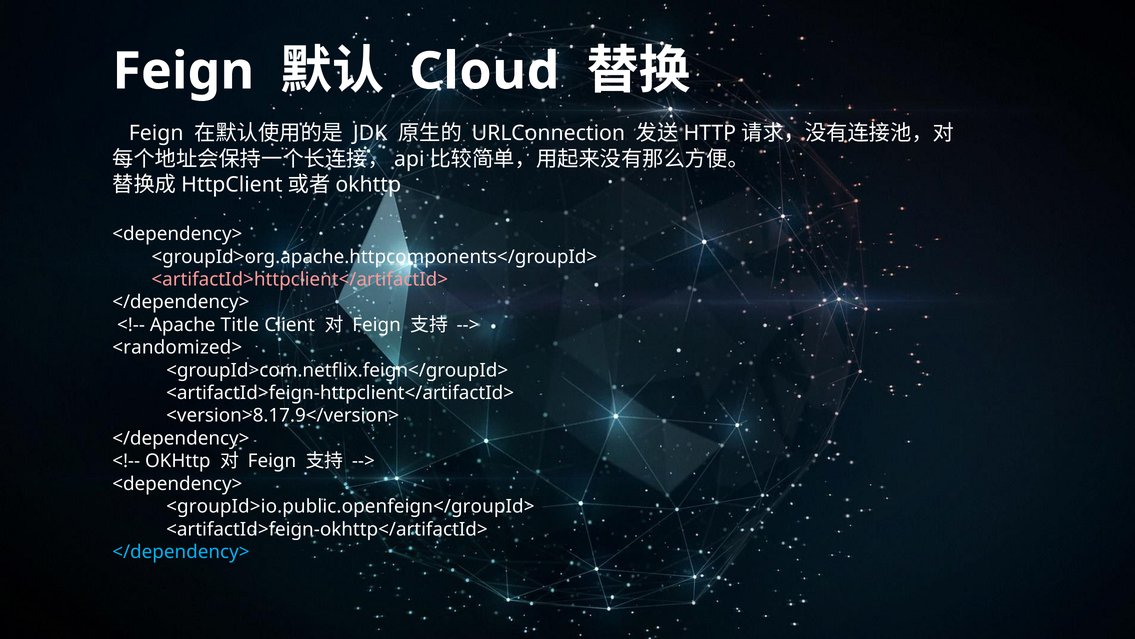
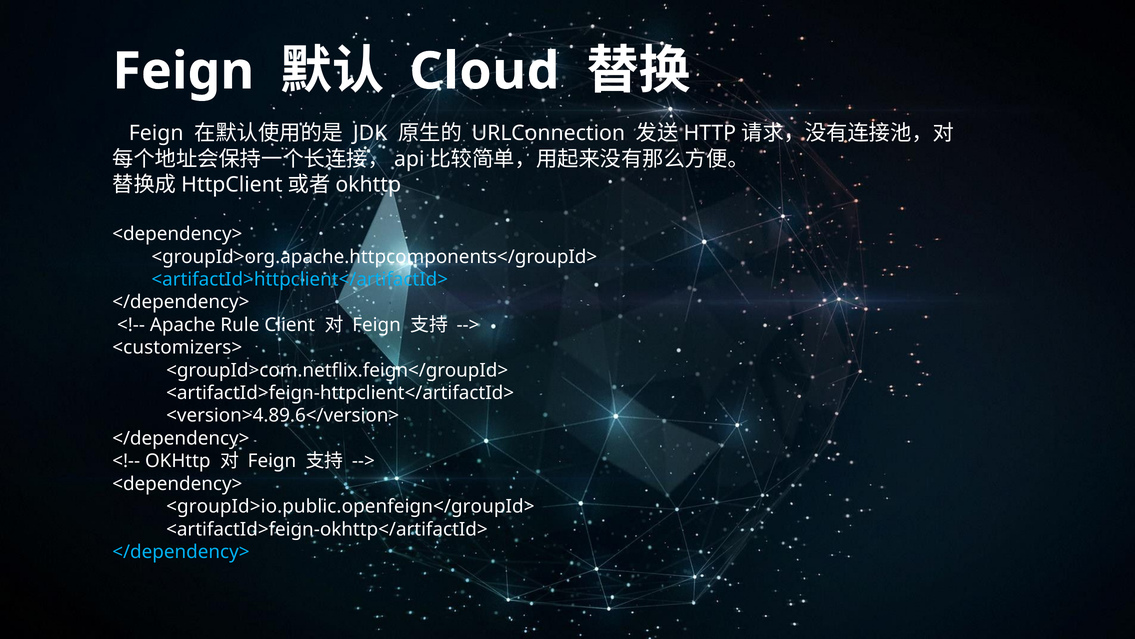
<artifactId>httpclient</artifactId> colour: pink -> light blue (300, 279)
Title: Title -> Rule (240, 325)
<randomized>: <randomized> -> <customizers> (177, 347)
<version>8.17.9</version>: <version>8.17.9</version> -> <version>4.89.6</version> (283, 415)
